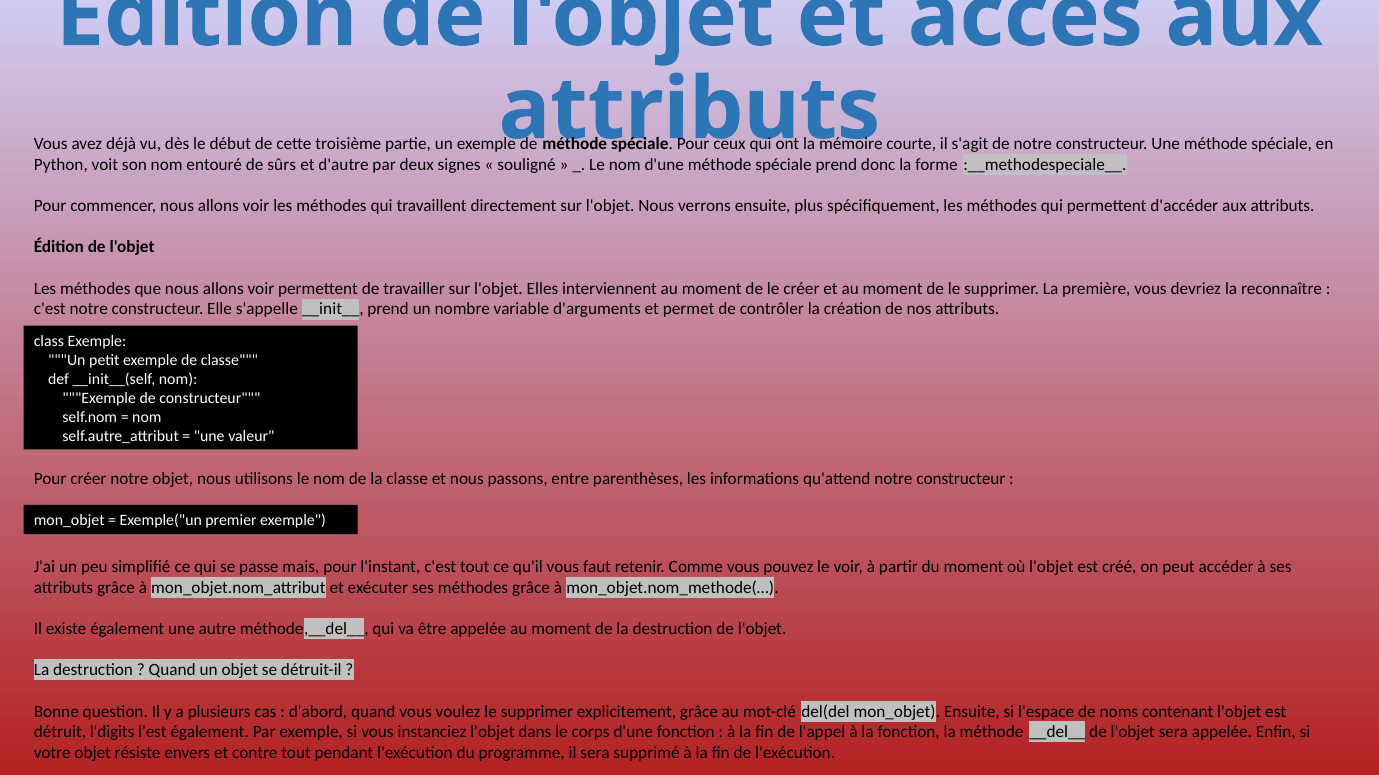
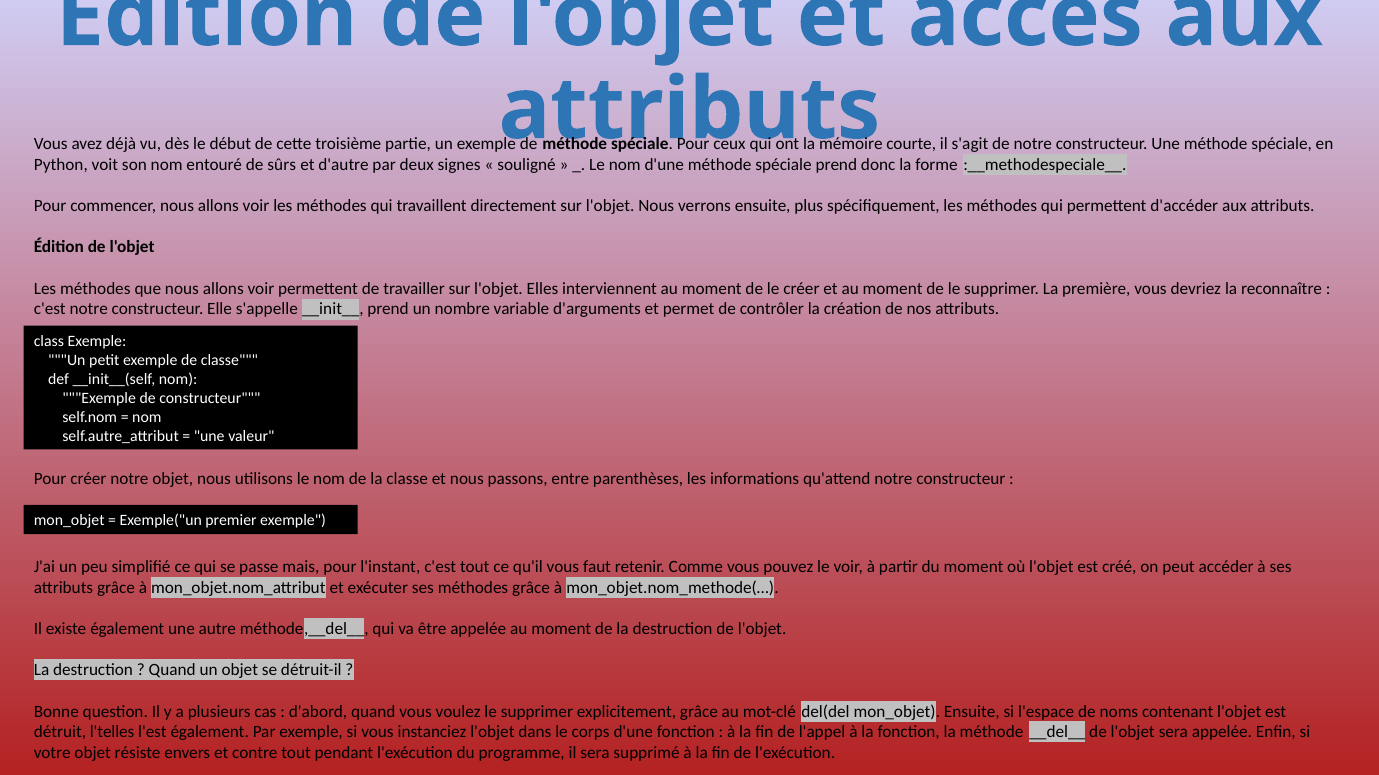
l'digits: l'digits -> l'telles (112, 733)
